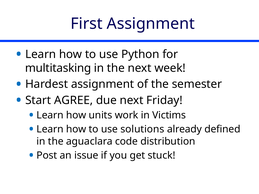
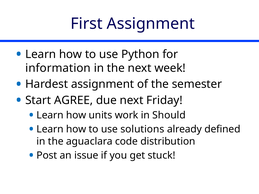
multitasking: multitasking -> information (58, 68)
Victims: Victims -> Should (169, 115)
